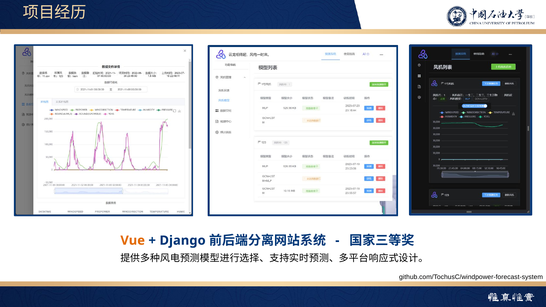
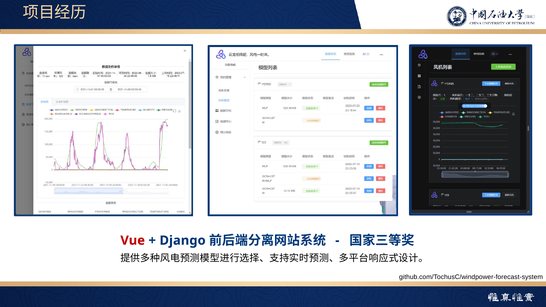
Vue colour: orange -> red (133, 241)
